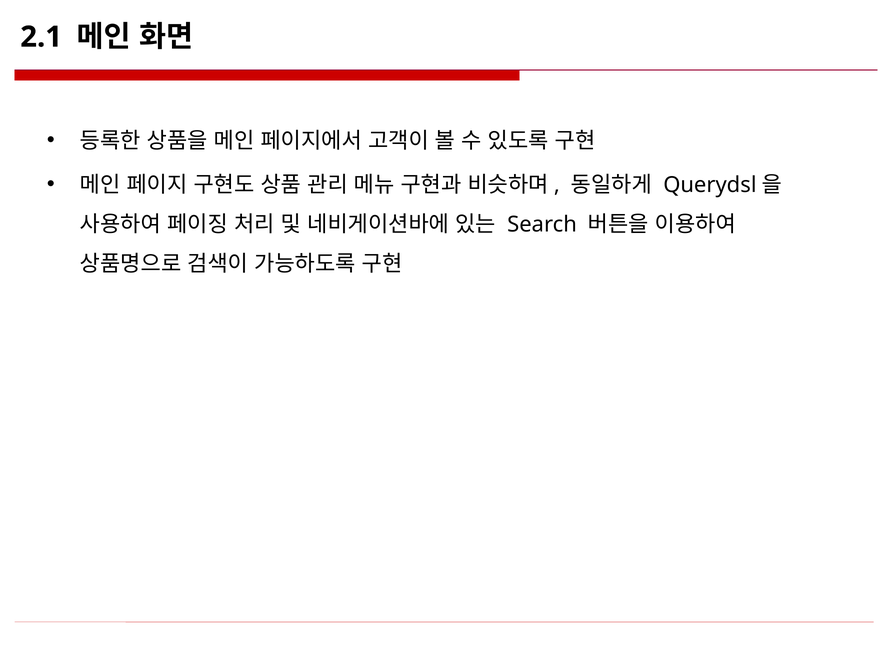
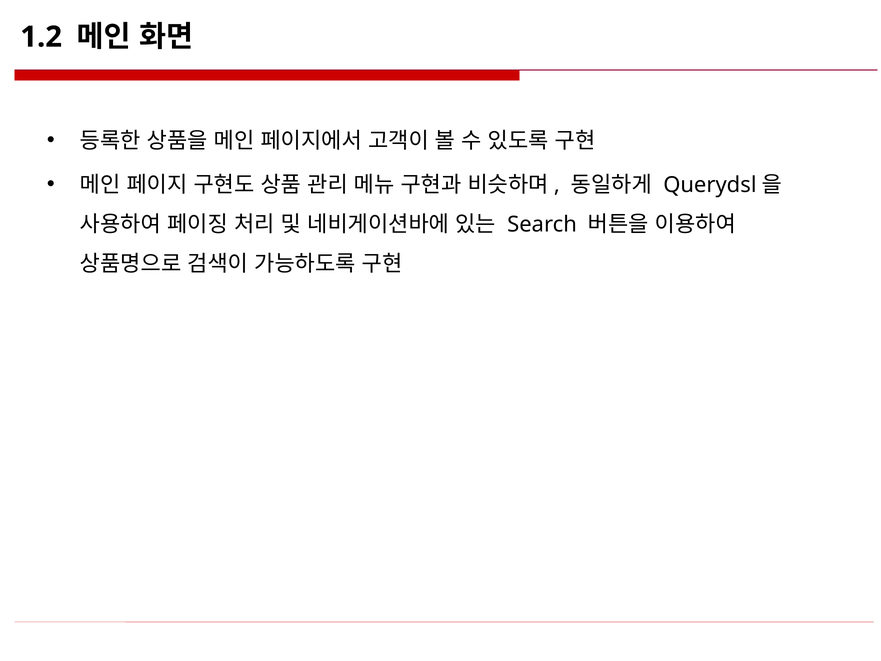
2.1: 2.1 -> 1.2 (41, 37)
